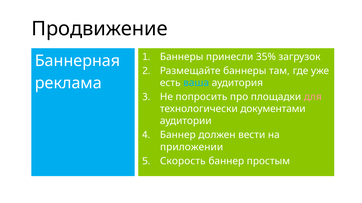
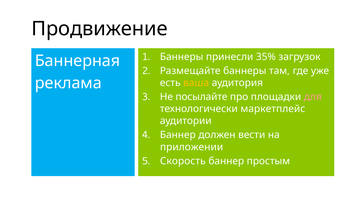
ваша colour: light blue -> yellow (196, 83)
попросить: попросить -> посылайте (202, 97)
документами: документами -> маркетплейс (273, 109)
